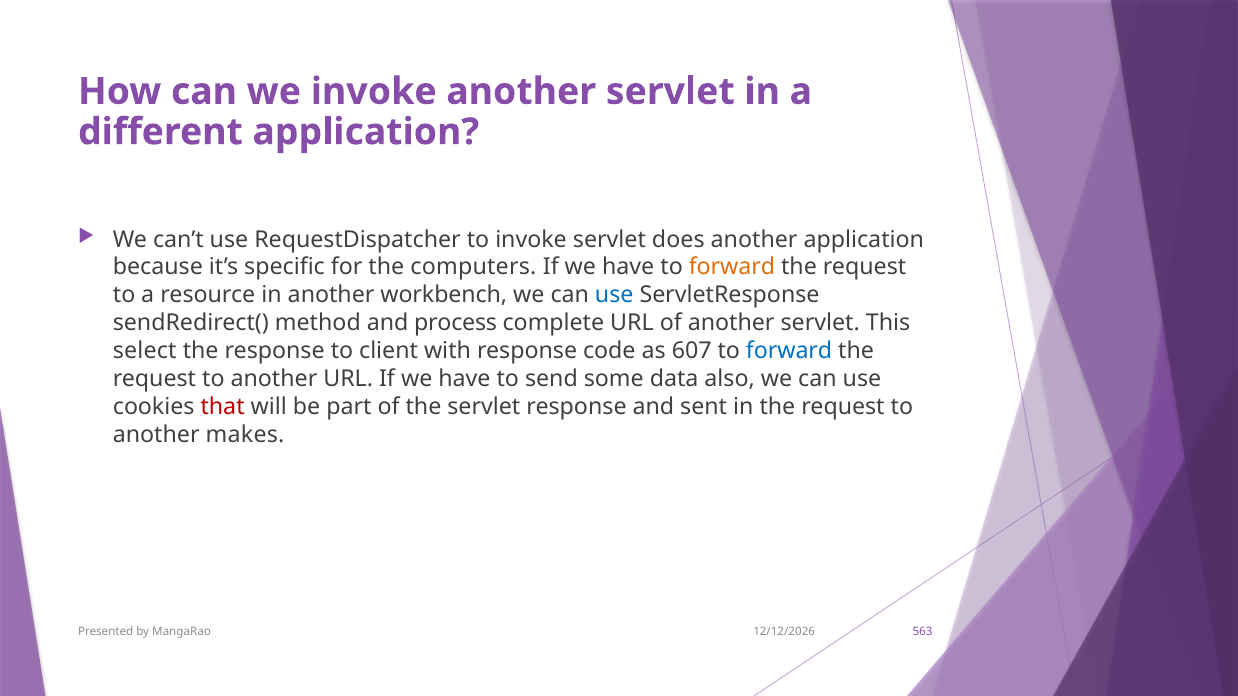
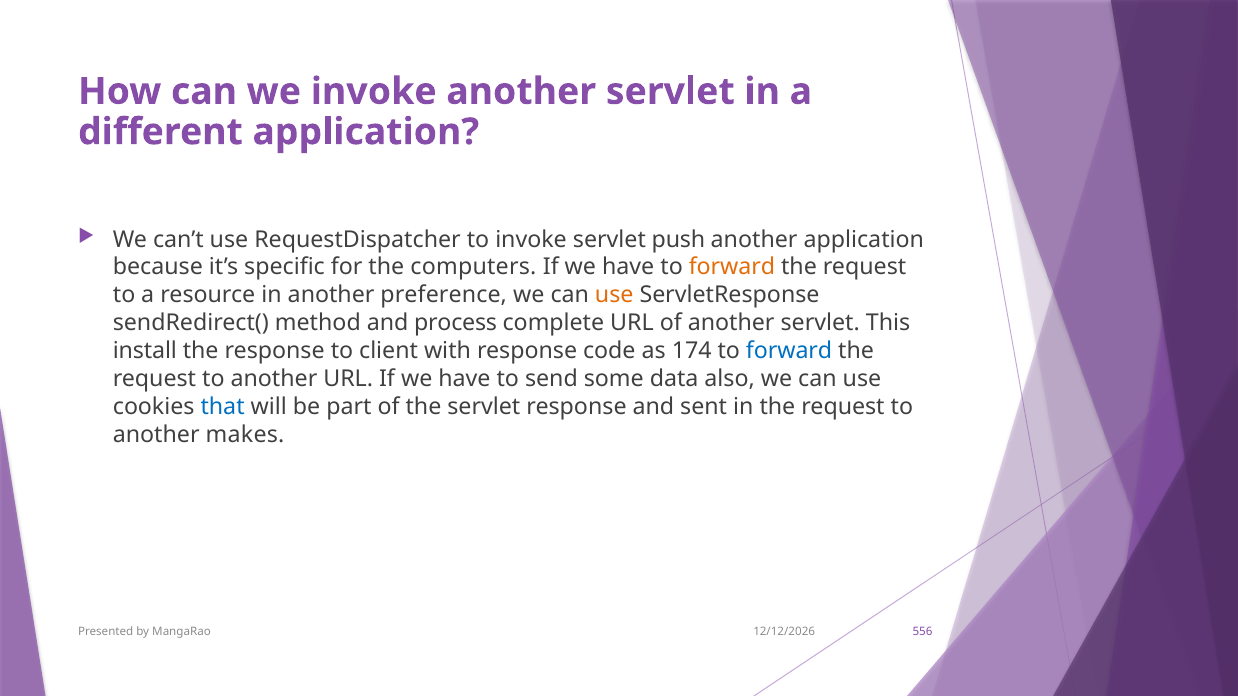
does: does -> push (678, 240)
workbench: workbench -> preference (444, 295)
use colour: blue -> orange (614, 295)
select: select -> install (145, 351)
607: 607 -> 174 (692, 351)
that colour: red -> blue (223, 407)
563: 563 -> 556 (923, 632)
